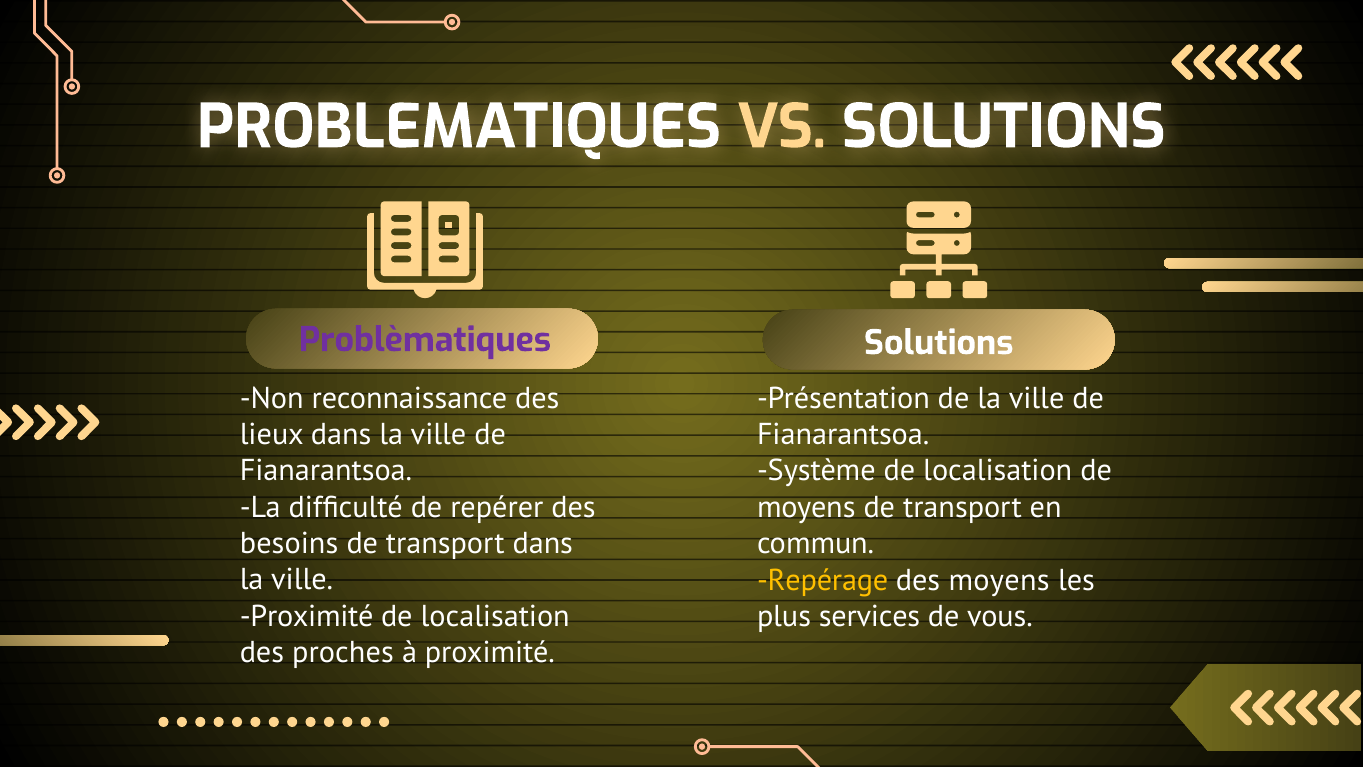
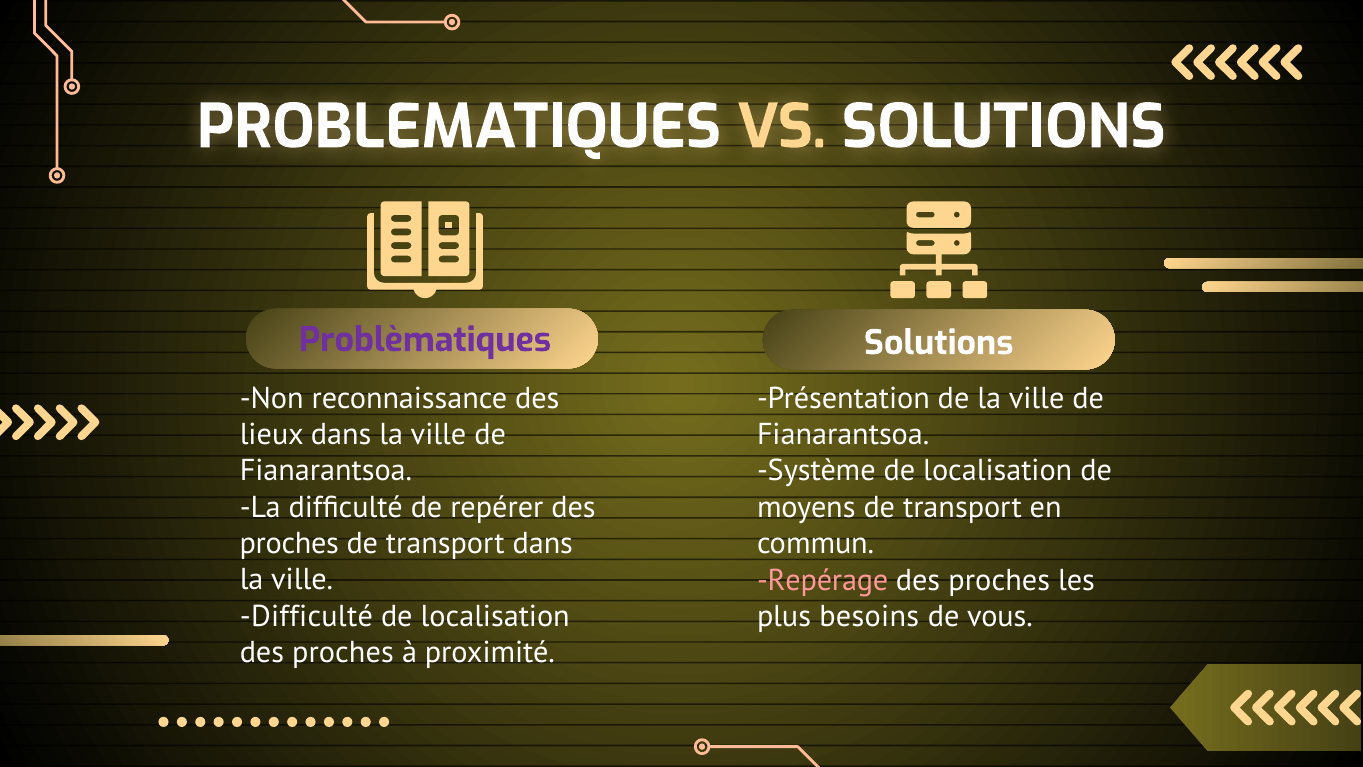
besoins: besoins -> proches (289, 543)
Repérage colour: yellow -> pink (823, 580)
moyens: moyens -> proches (999, 580)
Proximité: Proximité -> Difficulté (306, 616)
services: services -> besoins (869, 616)
